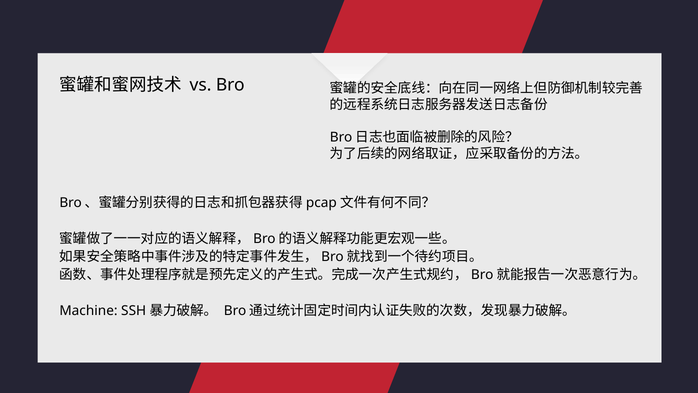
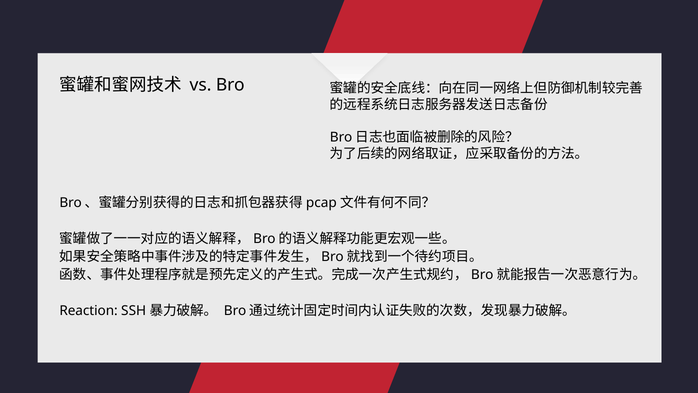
Machine: Machine -> Reaction (89, 310)
